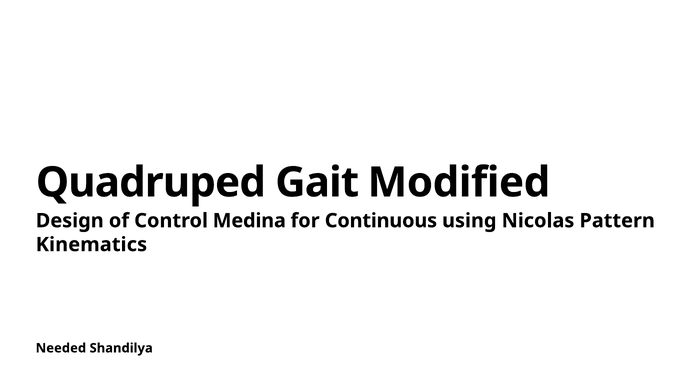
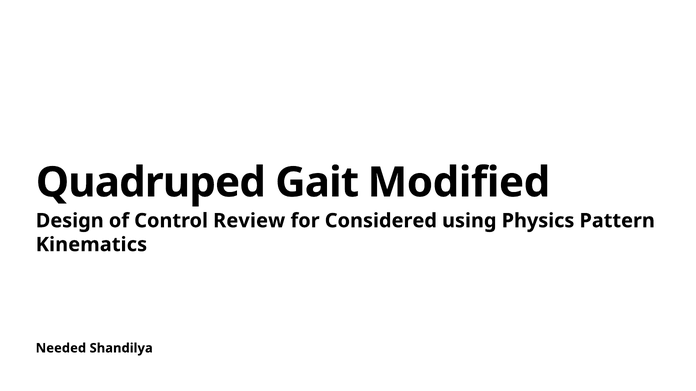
Medina: Medina -> Review (249, 221)
Continuous: Continuous -> Considered (381, 221)
Nicolas: Nicolas -> Physics (538, 221)
